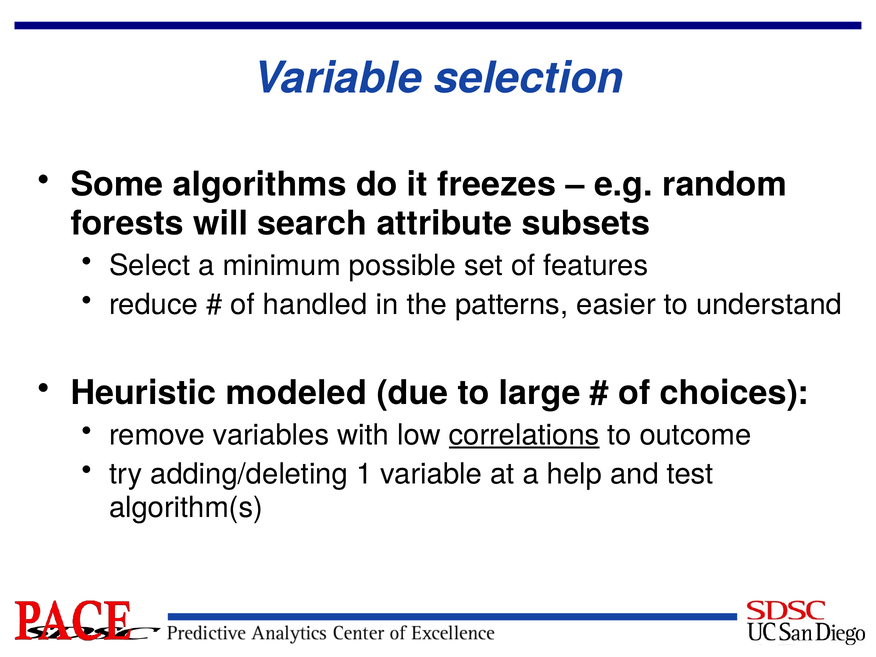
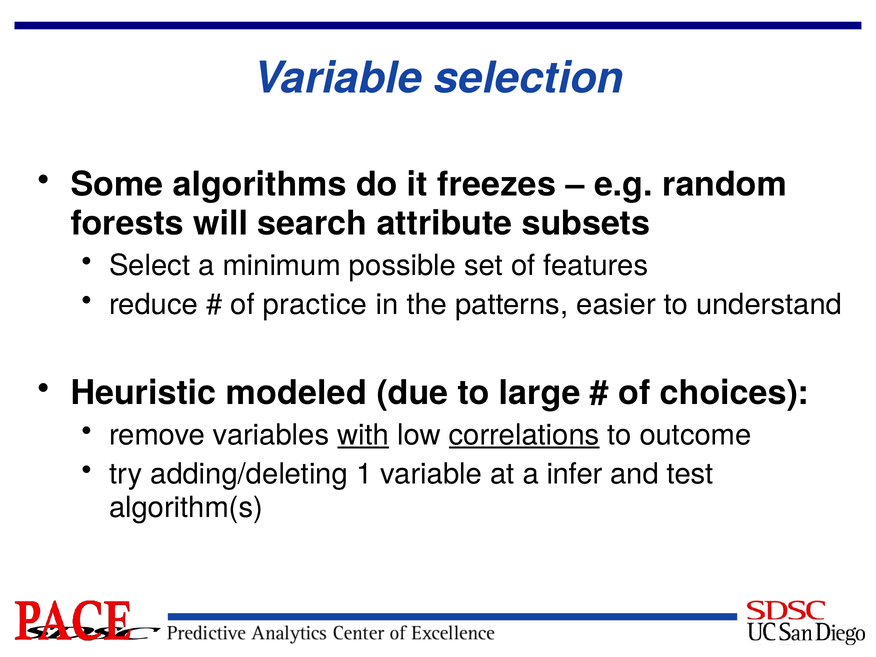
handled: handled -> practice (315, 305)
with underline: none -> present (363, 435)
help: help -> infer (575, 474)
